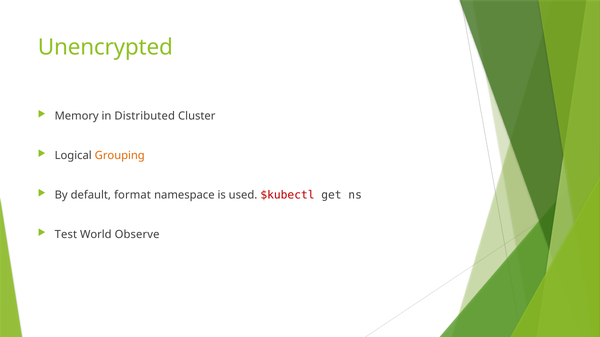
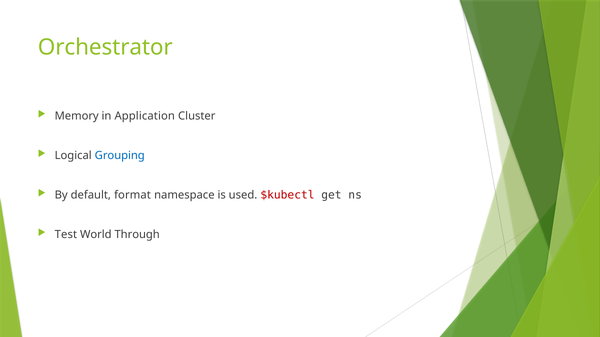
Unencrypted: Unencrypted -> Orchestrator (105, 47)
Distributed: Distributed -> Application (145, 116)
Grouping colour: orange -> blue (120, 156)
Observe: Observe -> Through (137, 235)
